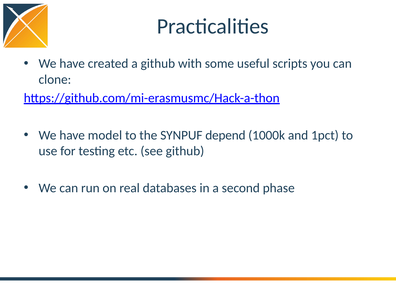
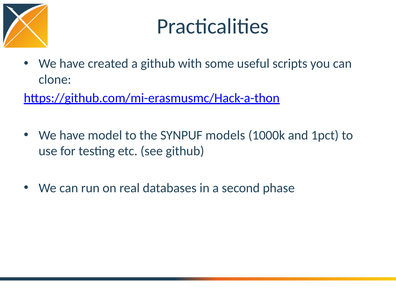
depend: depend -> models (225, 135)
